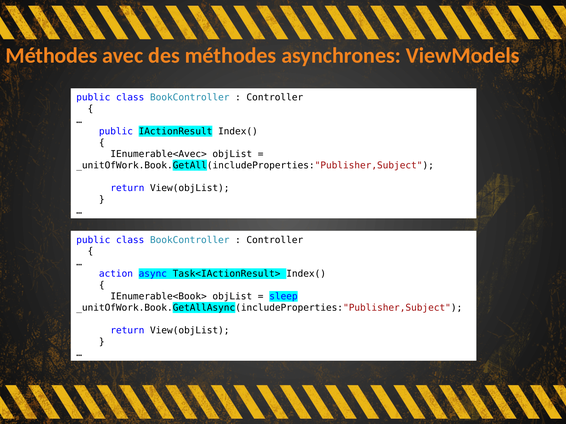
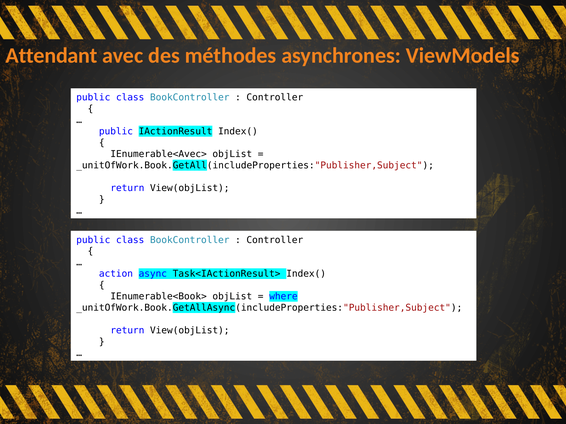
Méthodes: Méthodes -> Attendant (52, 56)
sleep: sleep -> where (283, 297)
